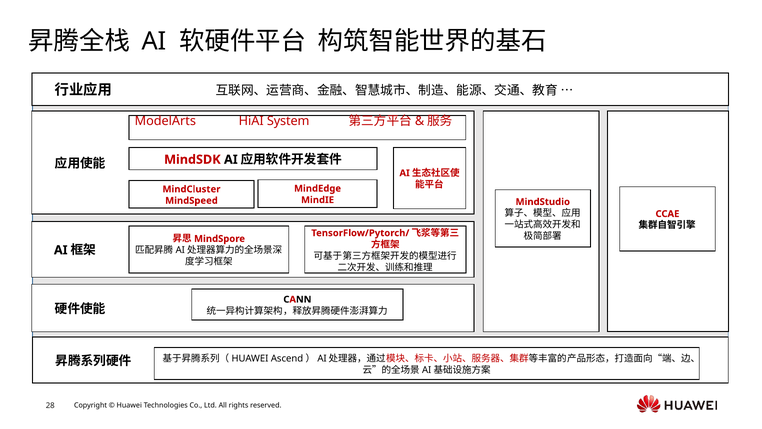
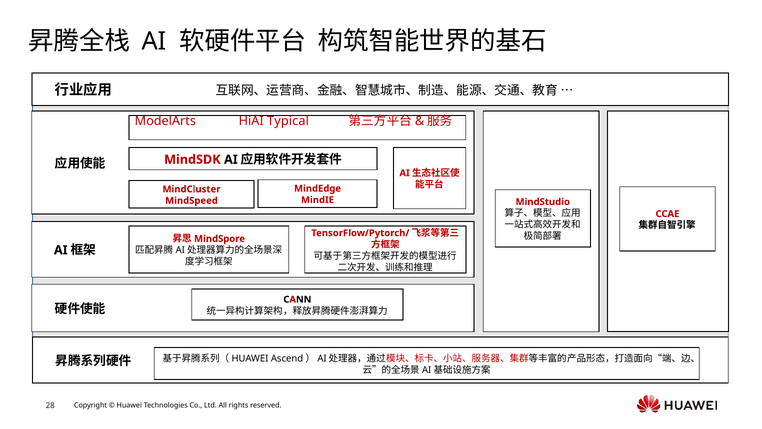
System: System -> Typical (288, 121)
